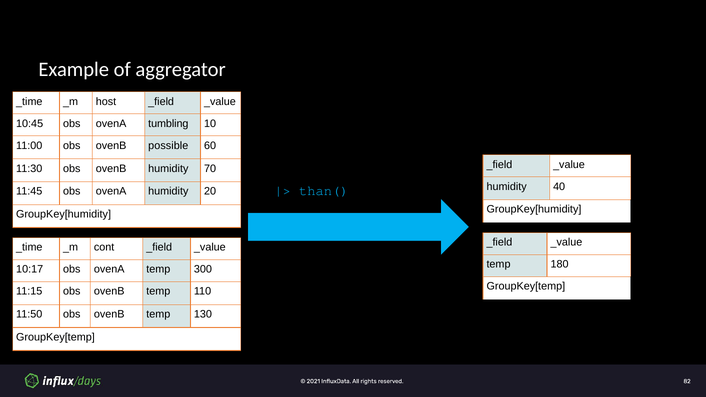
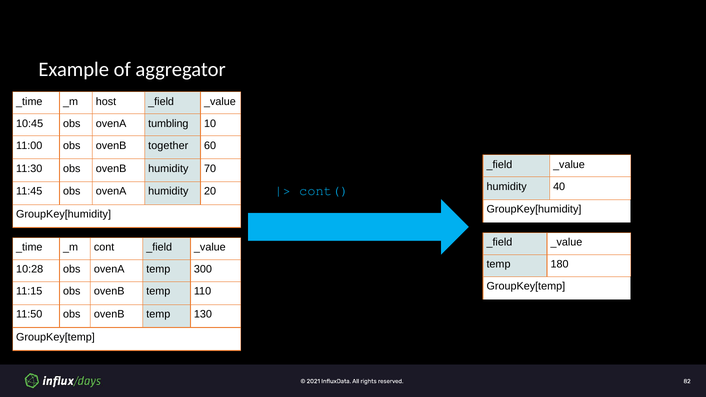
possible: possible -> together (168, 146)
than(: than( -> cont( (324, 191)
10:17: 10:17 -> 10:28 (30, 269)
